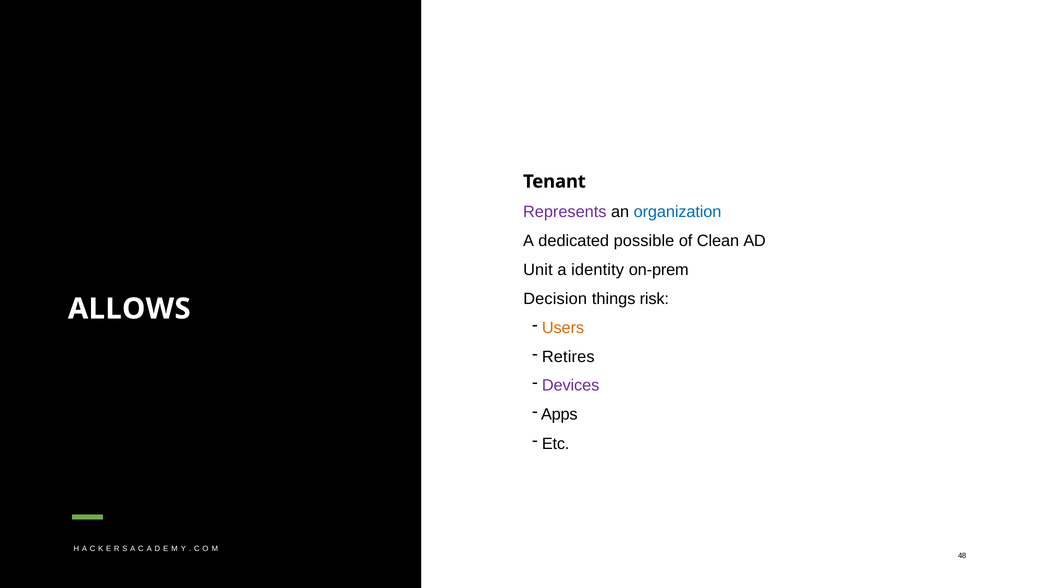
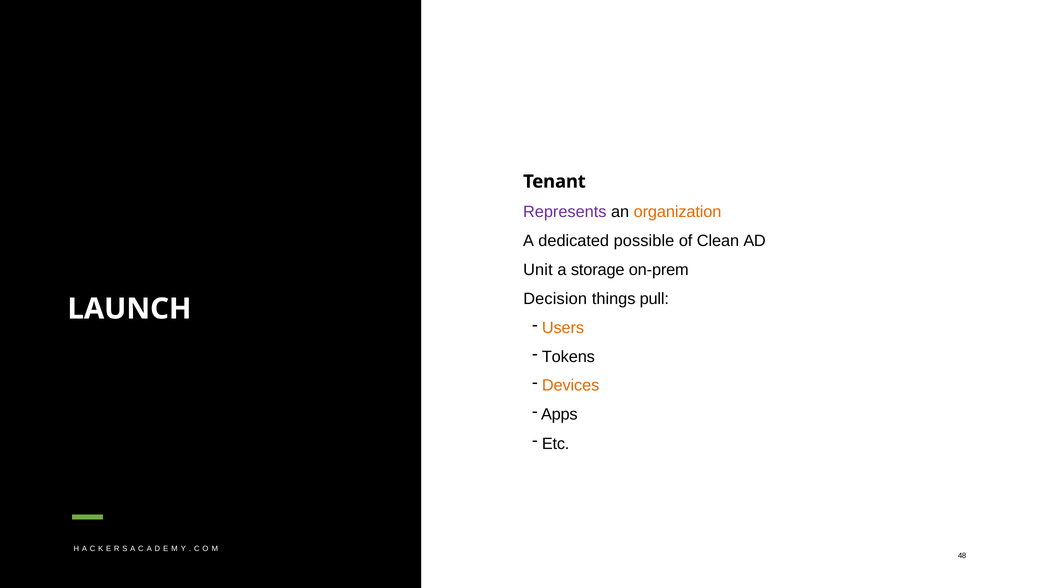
organization colour: blue -> orange (678, 212)
identity: identity -> storage (598, 270)
risk: risk -> pull (654, 299)
ALLOWS: ALLOWS -> LAUNCH (129, 309)
Retires: Retires -> Tokens (568, 357)
Devices colour: purple -> orange (571, 386)
